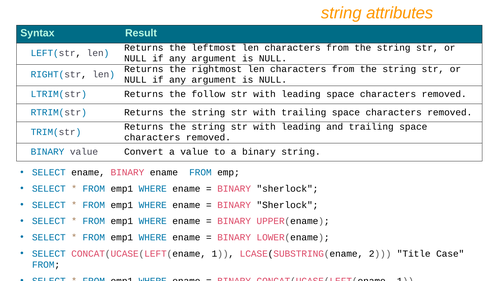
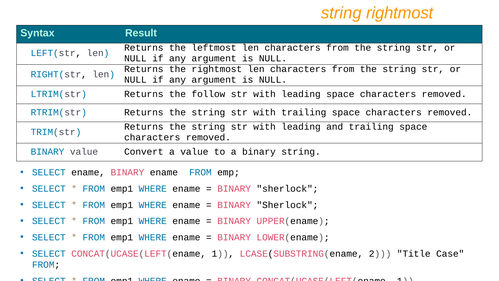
string attributes: attributes -> rightmost (400, 13)
